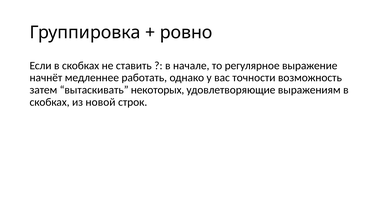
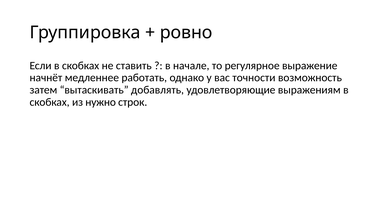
некоторых: некоторых -> добавлять (157, 90)
новой: новой -> нужно (101, 102)
